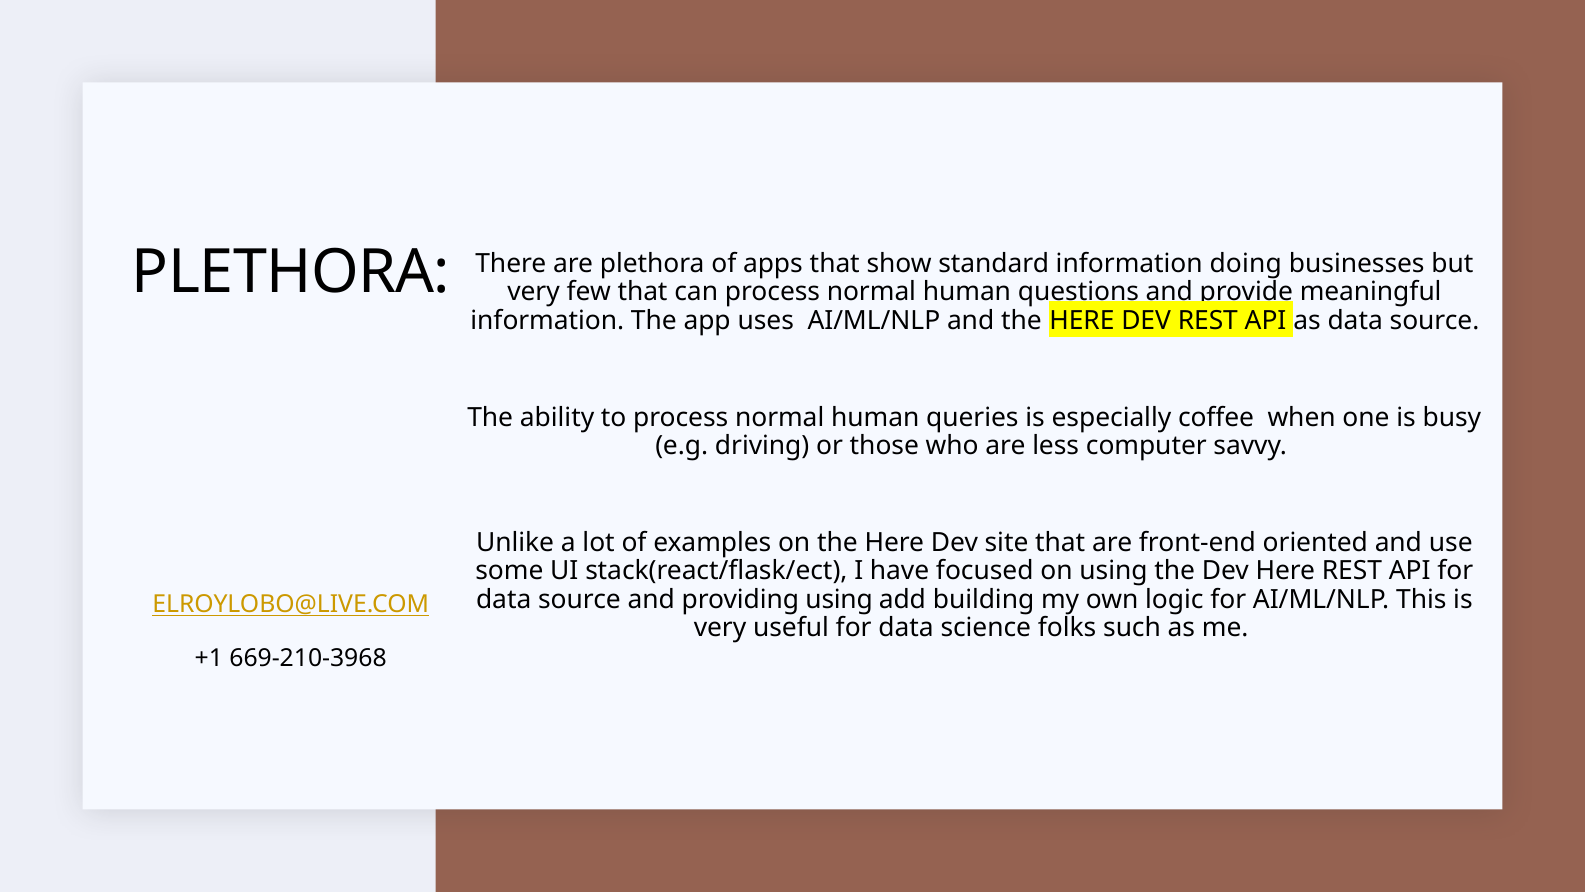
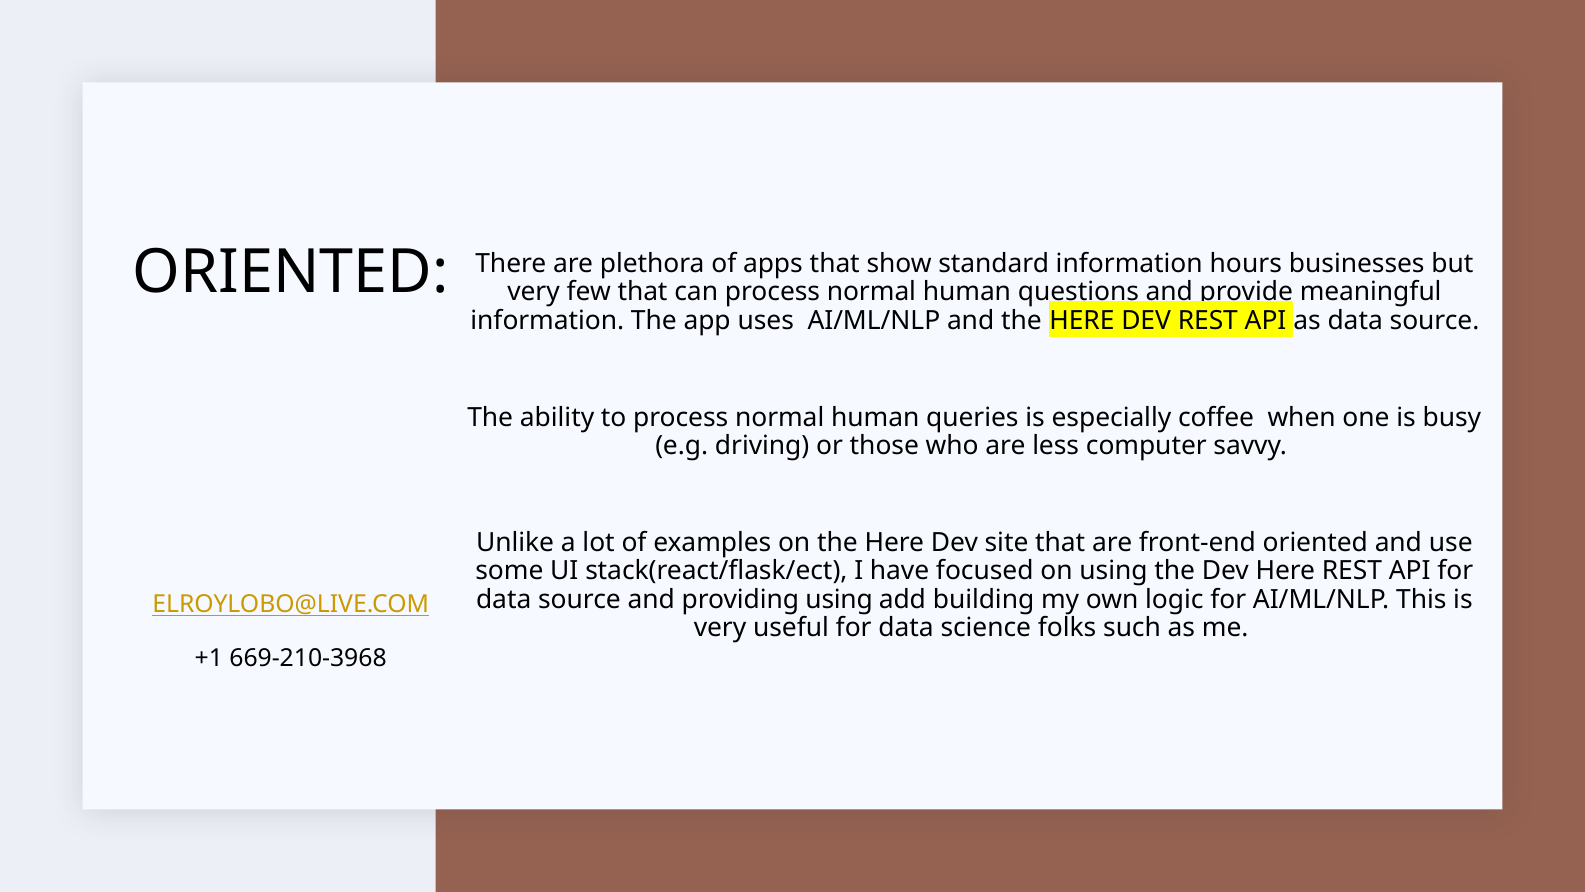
PLETHORA: PLETHORA -> ORIENTED (291, 272)
doing: doing -> hours (1246, 263)
